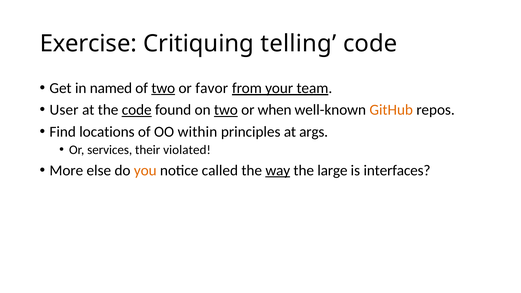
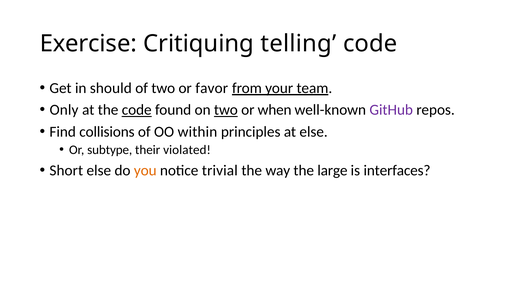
named: named -> should (111, 88)
two underline: present -> none (163, 88)
User: User -> Only (64, 110)
GitHub colour: orange -> purple (391, 110)
locations: locations -> collisions (107, 132)
at args: args -> else (314, 132)
services: services -> subtype (110, 150)
More: More -> Short (66, 170)
called: called -> trivial (220, 170)
way underline: present -> none (278, 170)
